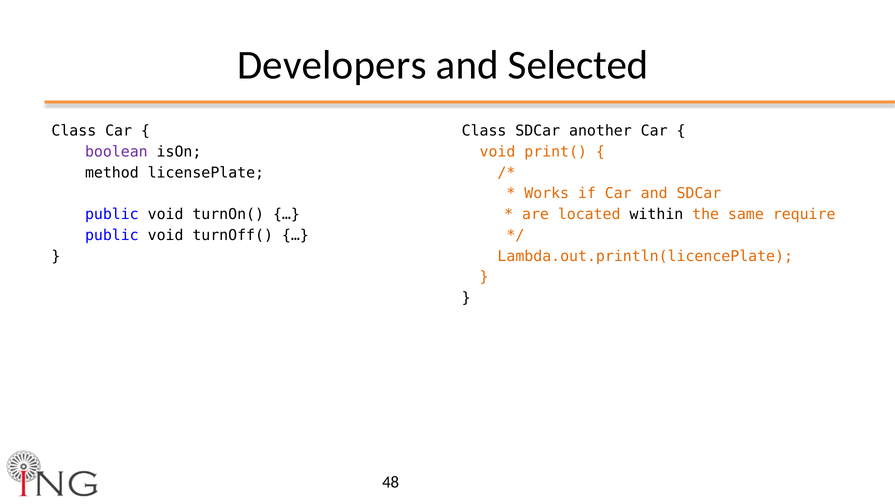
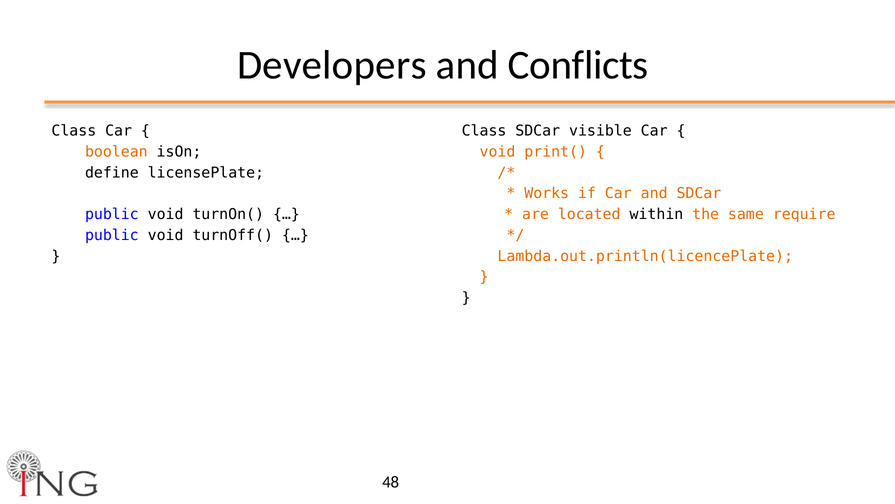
Selected: Selected -> Conflicts (578, 65)
another: another -> visible (600, 131)
boolean colour: purple -> orange (116, 152)
method: method -> define (112, 173)
